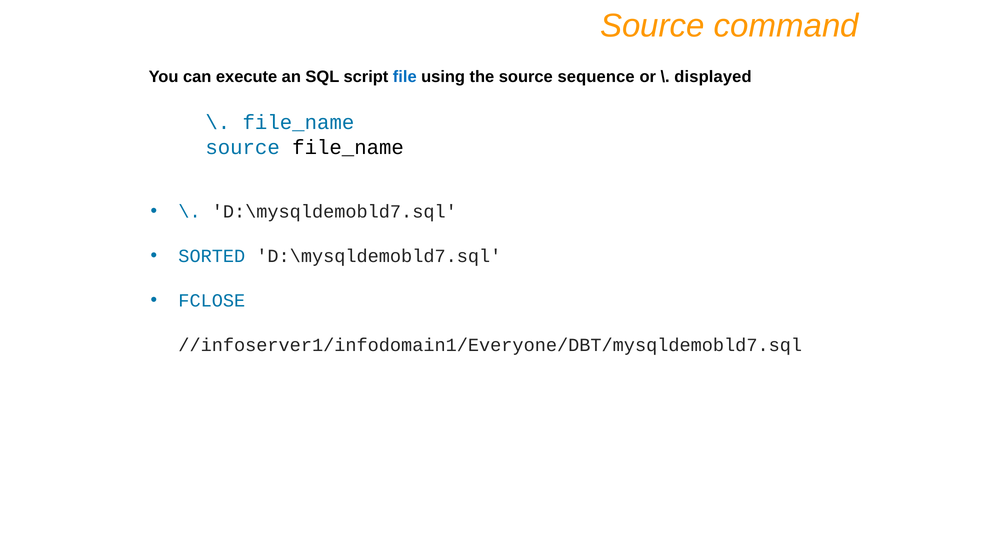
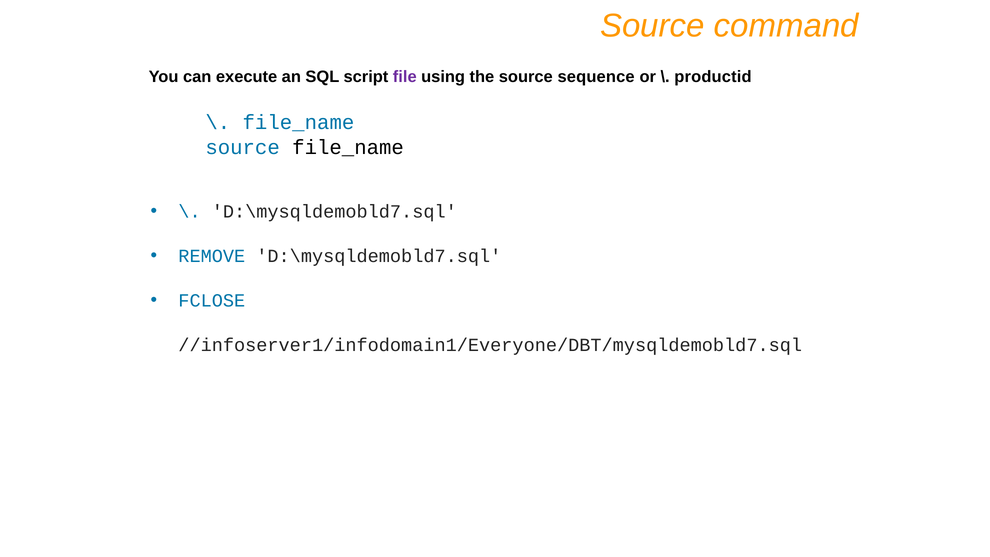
file colour: blue -> purple (405, 77)
displayed: displayed -> productid (713, 77)
SORTED: SORTED -> REMOVE (212, 256)
